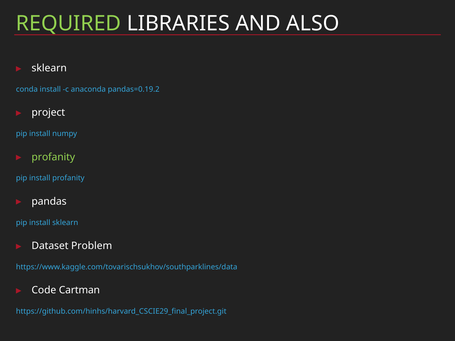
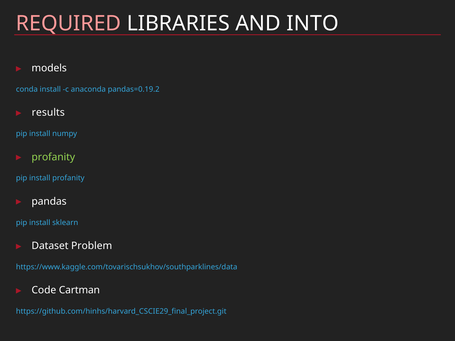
REQUIRED colour: light green -> pink (69, 24)
ALSO: ALSO -> INTO (313, 24)
sklearn: sklearn -> models (49, 68)
project: project -> results (48, 113)
